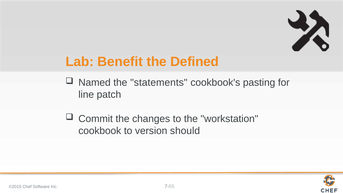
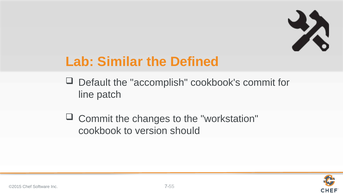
Benefit: Benefit -> Similar (120, 62)
Named: Named -> Default (94, 83)
statements: statements -> accomplish (159, 83)
cookbook's pasting: pasting -> commit (259, 83)
